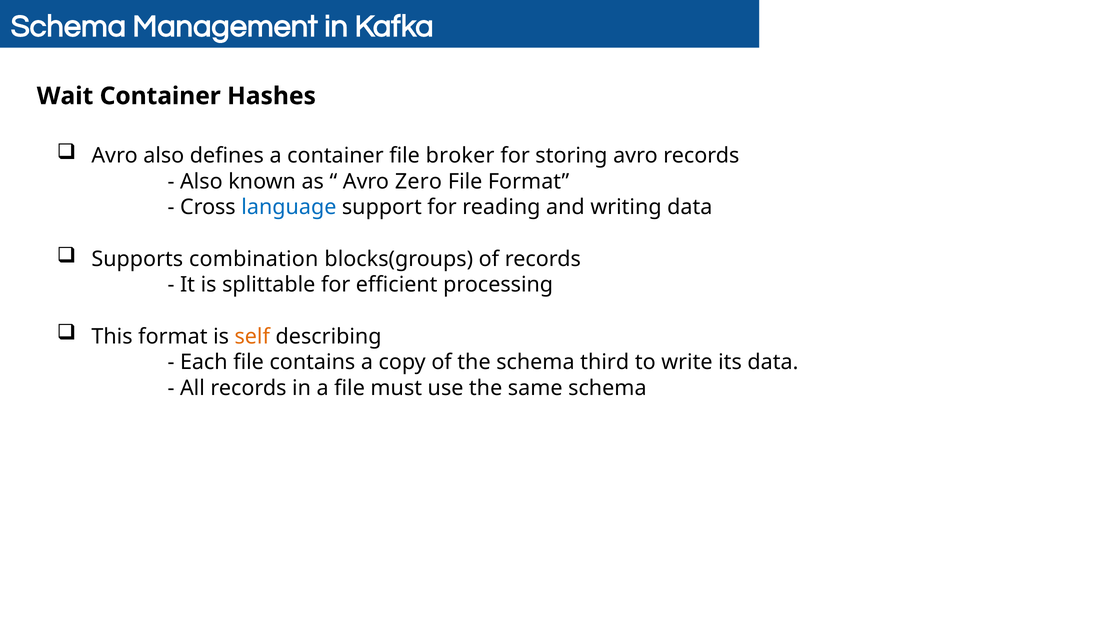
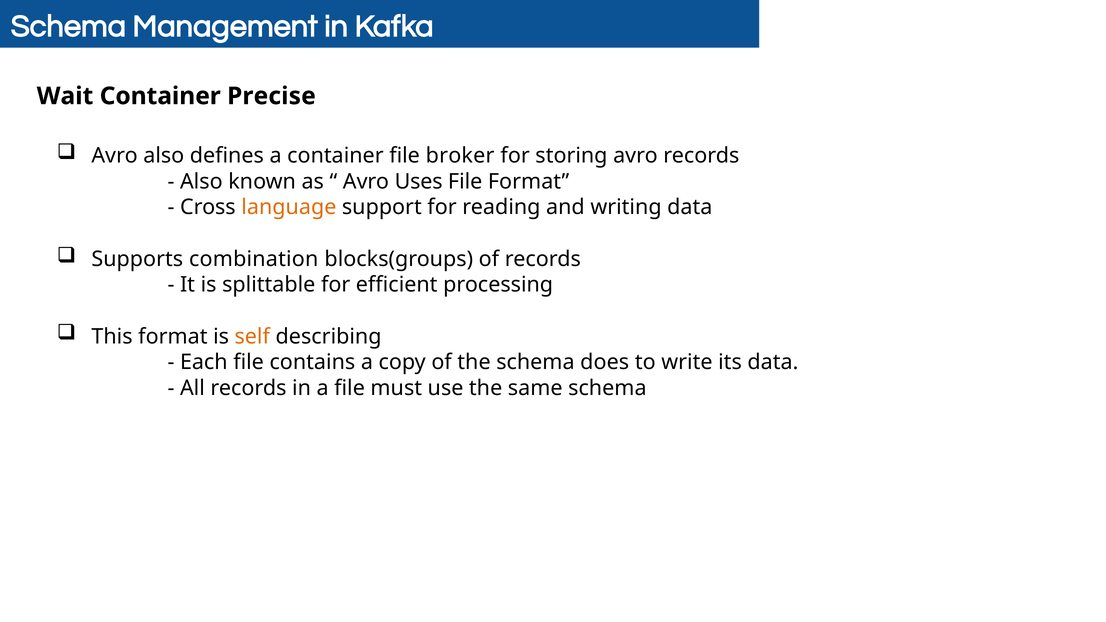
Hashes: Hashes -> Precise (271, 96)
Zero: Zero -> Uses (419, 182)
language colour: blue -> orange (289, 207)
third: third -> does (605, 362)
